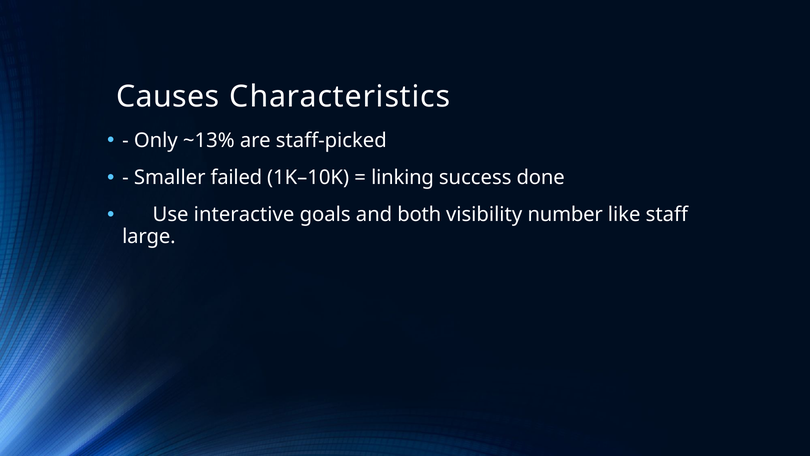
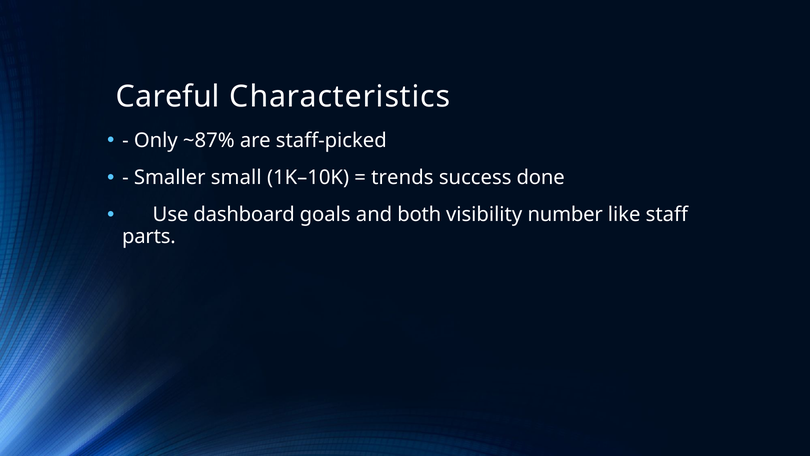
Causes: Causes -> Careful (168, 97)
~13%: ~13% -> ~87% (209, 140)
failed: failed -> small (236, 178)
linking: linking -> trends (402, 178)
interactive: interactive -> dashboard (244, 215)
large: large -> parts (149, 236)
